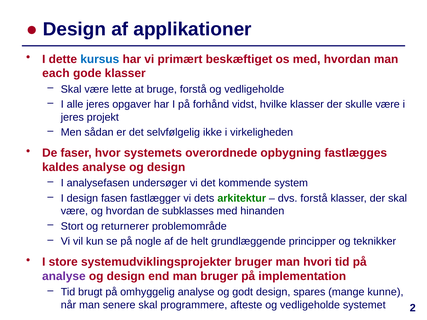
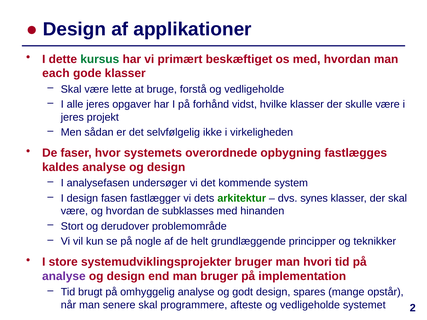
kursus colour: blue -> green (100, 59)
dvs forstå: forstå -> synes (314, 198)
returnerer: returnerer -> derudover (125, 226)
kunne: kunne -> opstår (386, 292)
